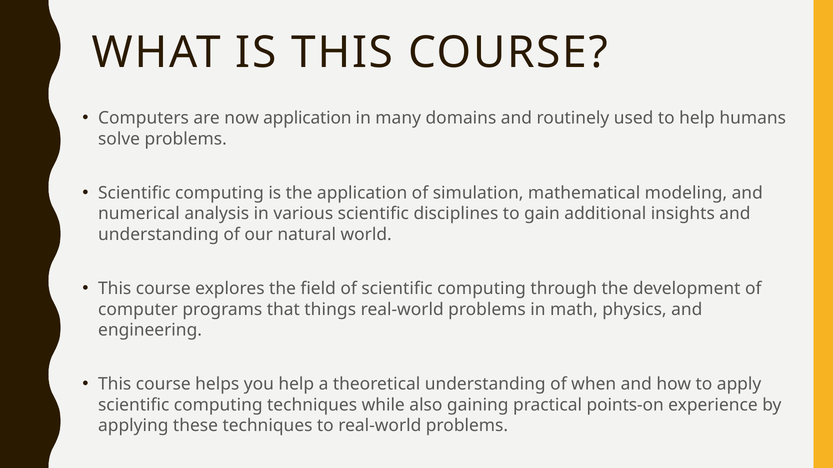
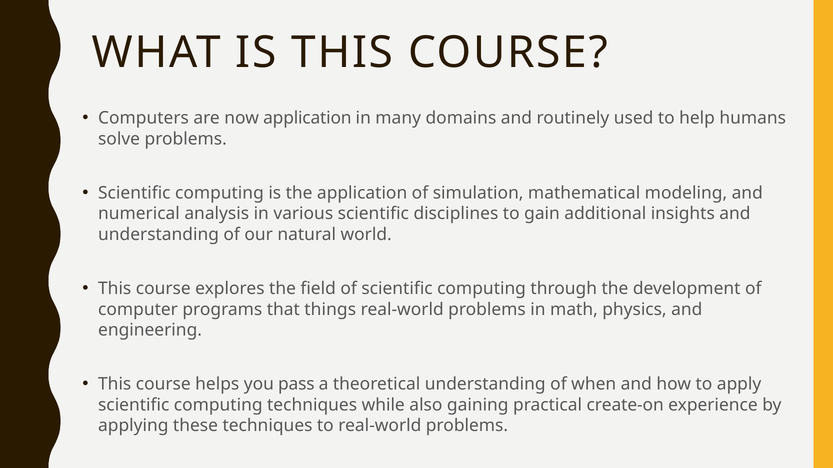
you help: help -> pass (296, 385)
points-on: points-on -> create-on (625, 405)
